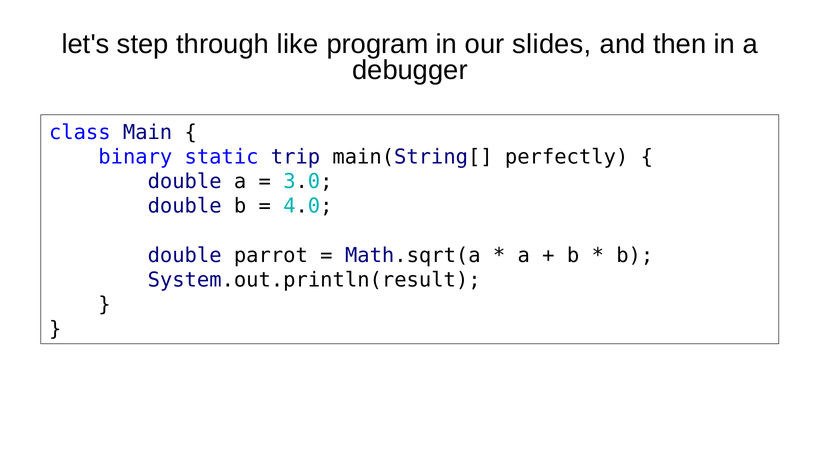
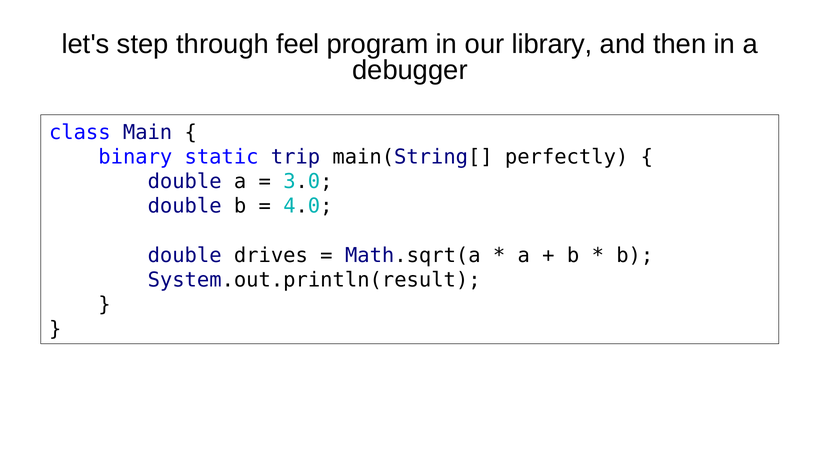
like: like -> feel (298, 44)
slides: slides -> library (552, 44)
parrot: parrot -> drives (271, 255)
